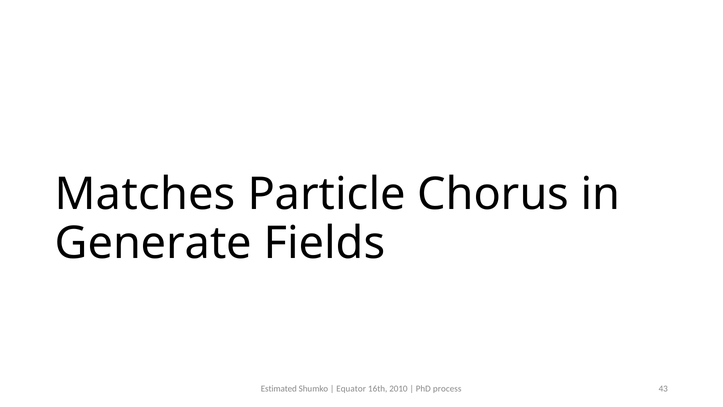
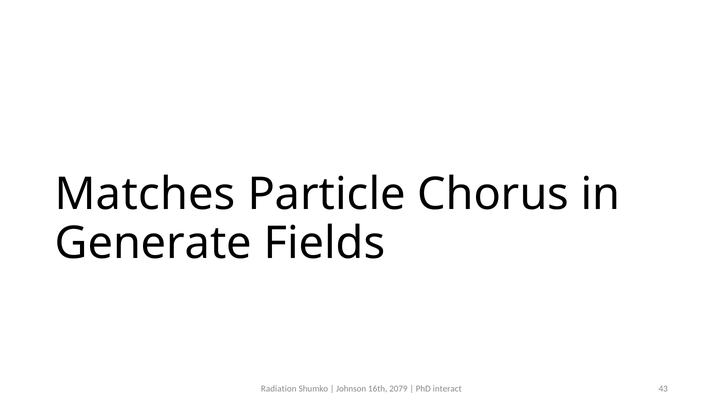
Estimated: Estimated -> Radiation (279, 388)
Equator: Equator -> Johnson (351, 388)
2010: 2010 -> 2079 (398, 388)
process: process -> interact (447, 388)
